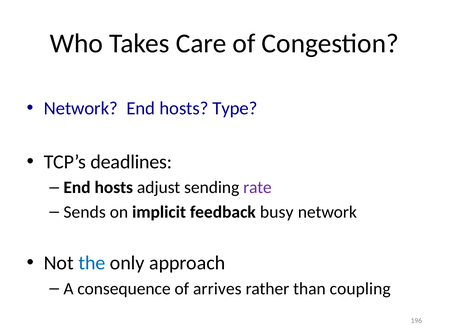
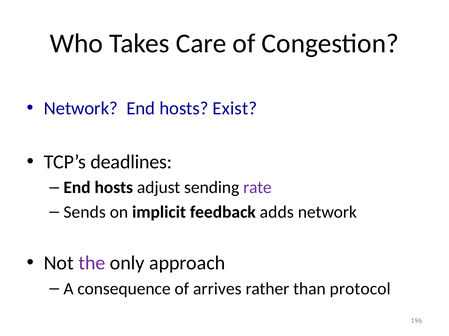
Type: Type -> Exist (235, 109)
busy: busy -> adds (277, 212)
the colour: blue -> purple (92, 264)
coupling: coupling -> protocol (360, 289)
